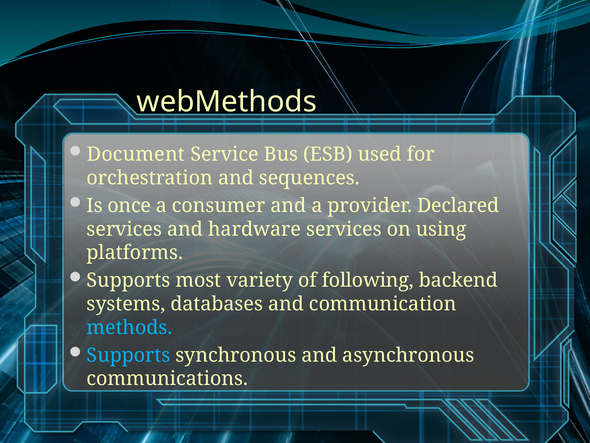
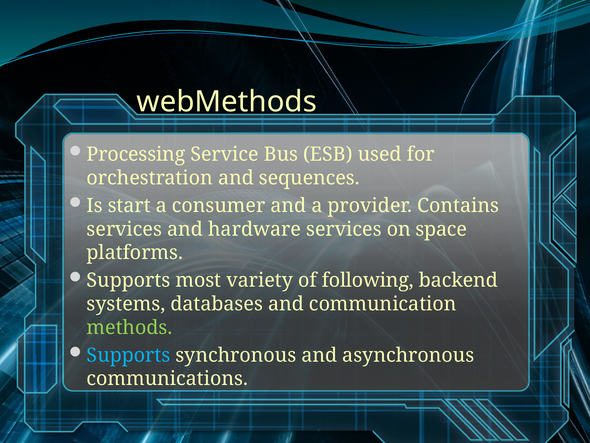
Document: Document -> Processing (136, 154)
once: once -> start (129, 205)
Declared: Declared -> Contains (458, 205)
using: using -> space (441, 229)
methods colour: light blue -> light green (129, 327)
